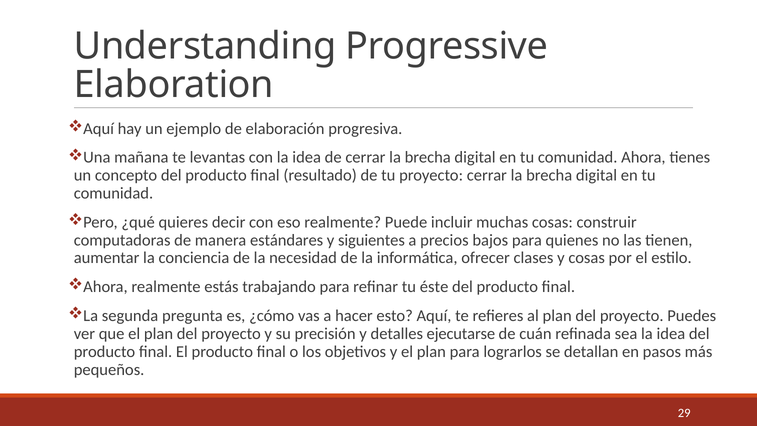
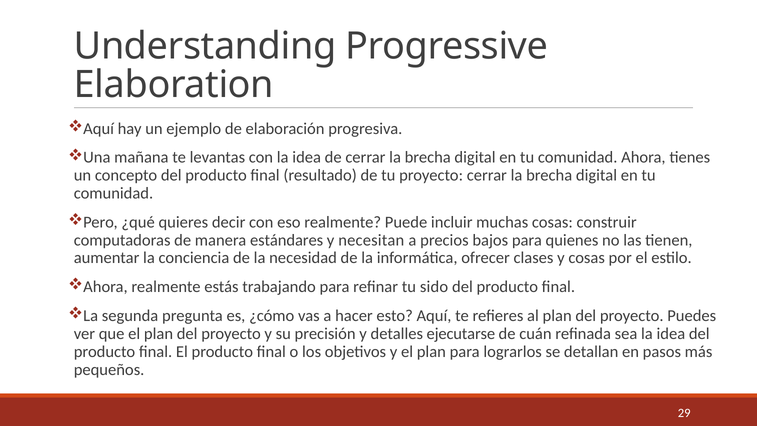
siguientes: siguientes -> necesitan (371, 240)
éste: éste -> sido (434, 287)
